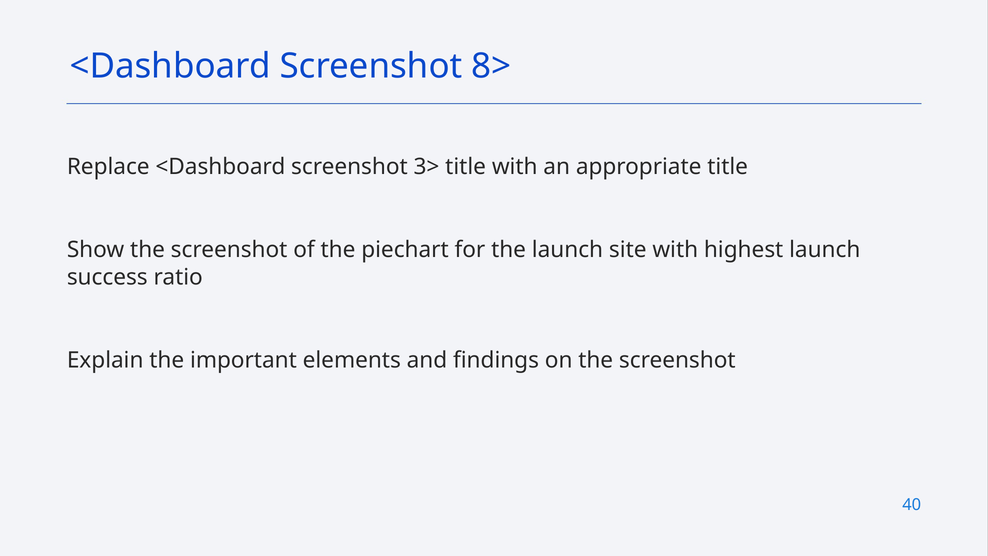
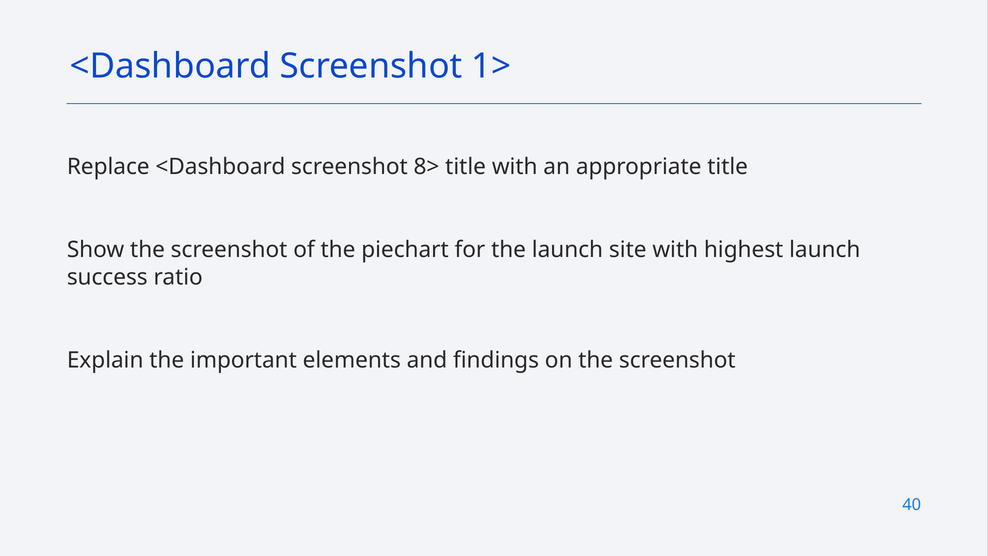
8>: 8> -> 1> (491, 66)
3>: 3> -> 8> (426, 167)
